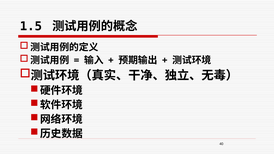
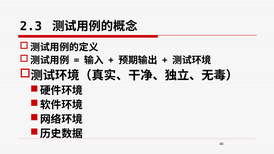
1.5: 1.5 -> 2.3 (31, 26)
